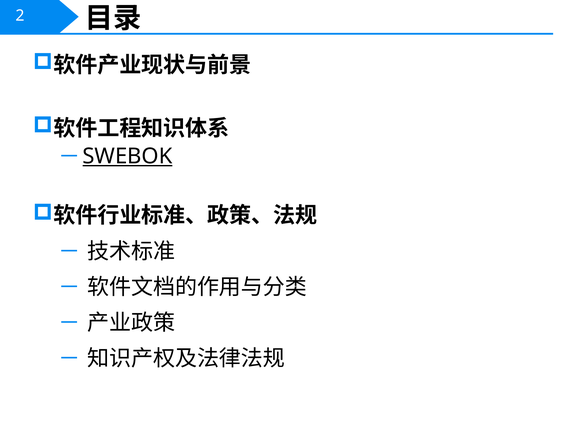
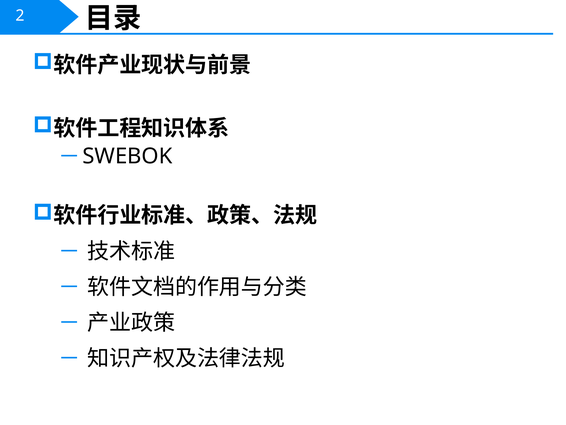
SWEBOK underline: present -> none (127, 156)
